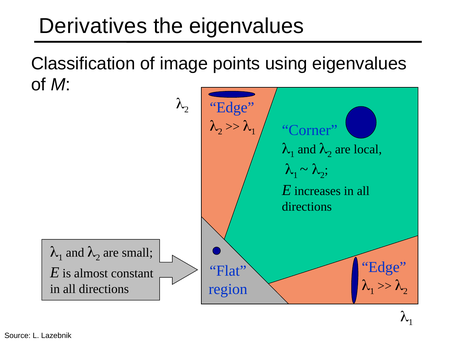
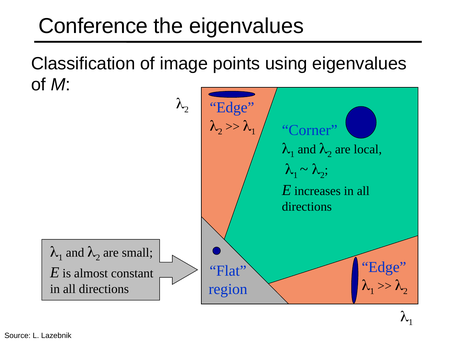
Derivatives: Derivatives -> Conference (93, 26)
